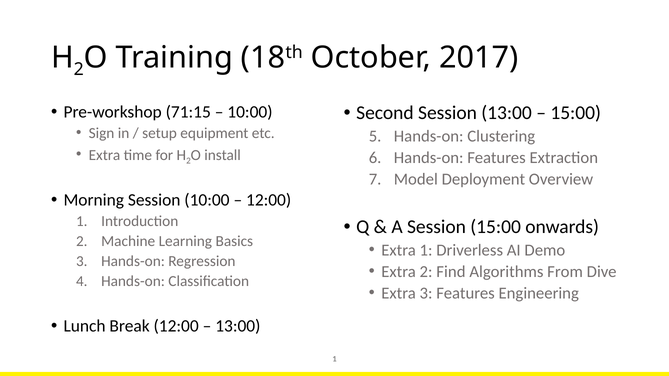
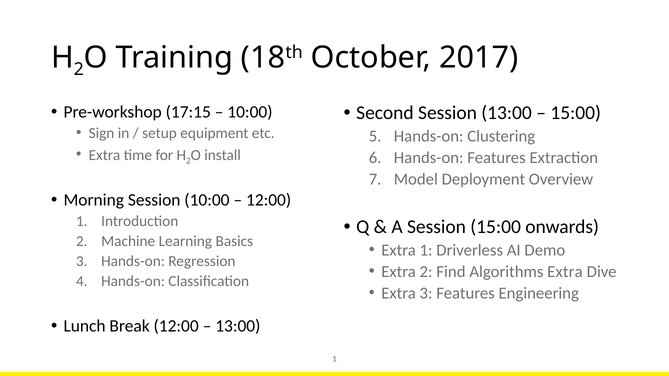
71:15: 71:15 -> 17:15 (188, 112)
Algorithms From: From -> Extra (565, 272)
